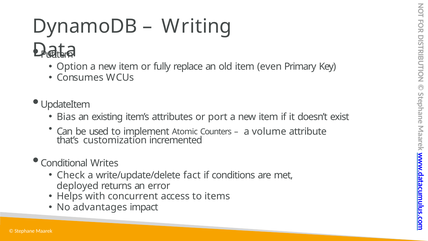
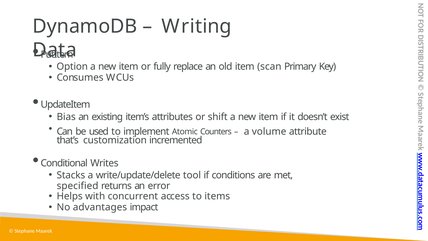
even: even -> scan (269, 67)
port: port -> shift (218, 117)
Check: Check -> Stacks (71, 175)
fact: fact -> tool (192, 175)
deployed: deployed -> specified (78, 186)
